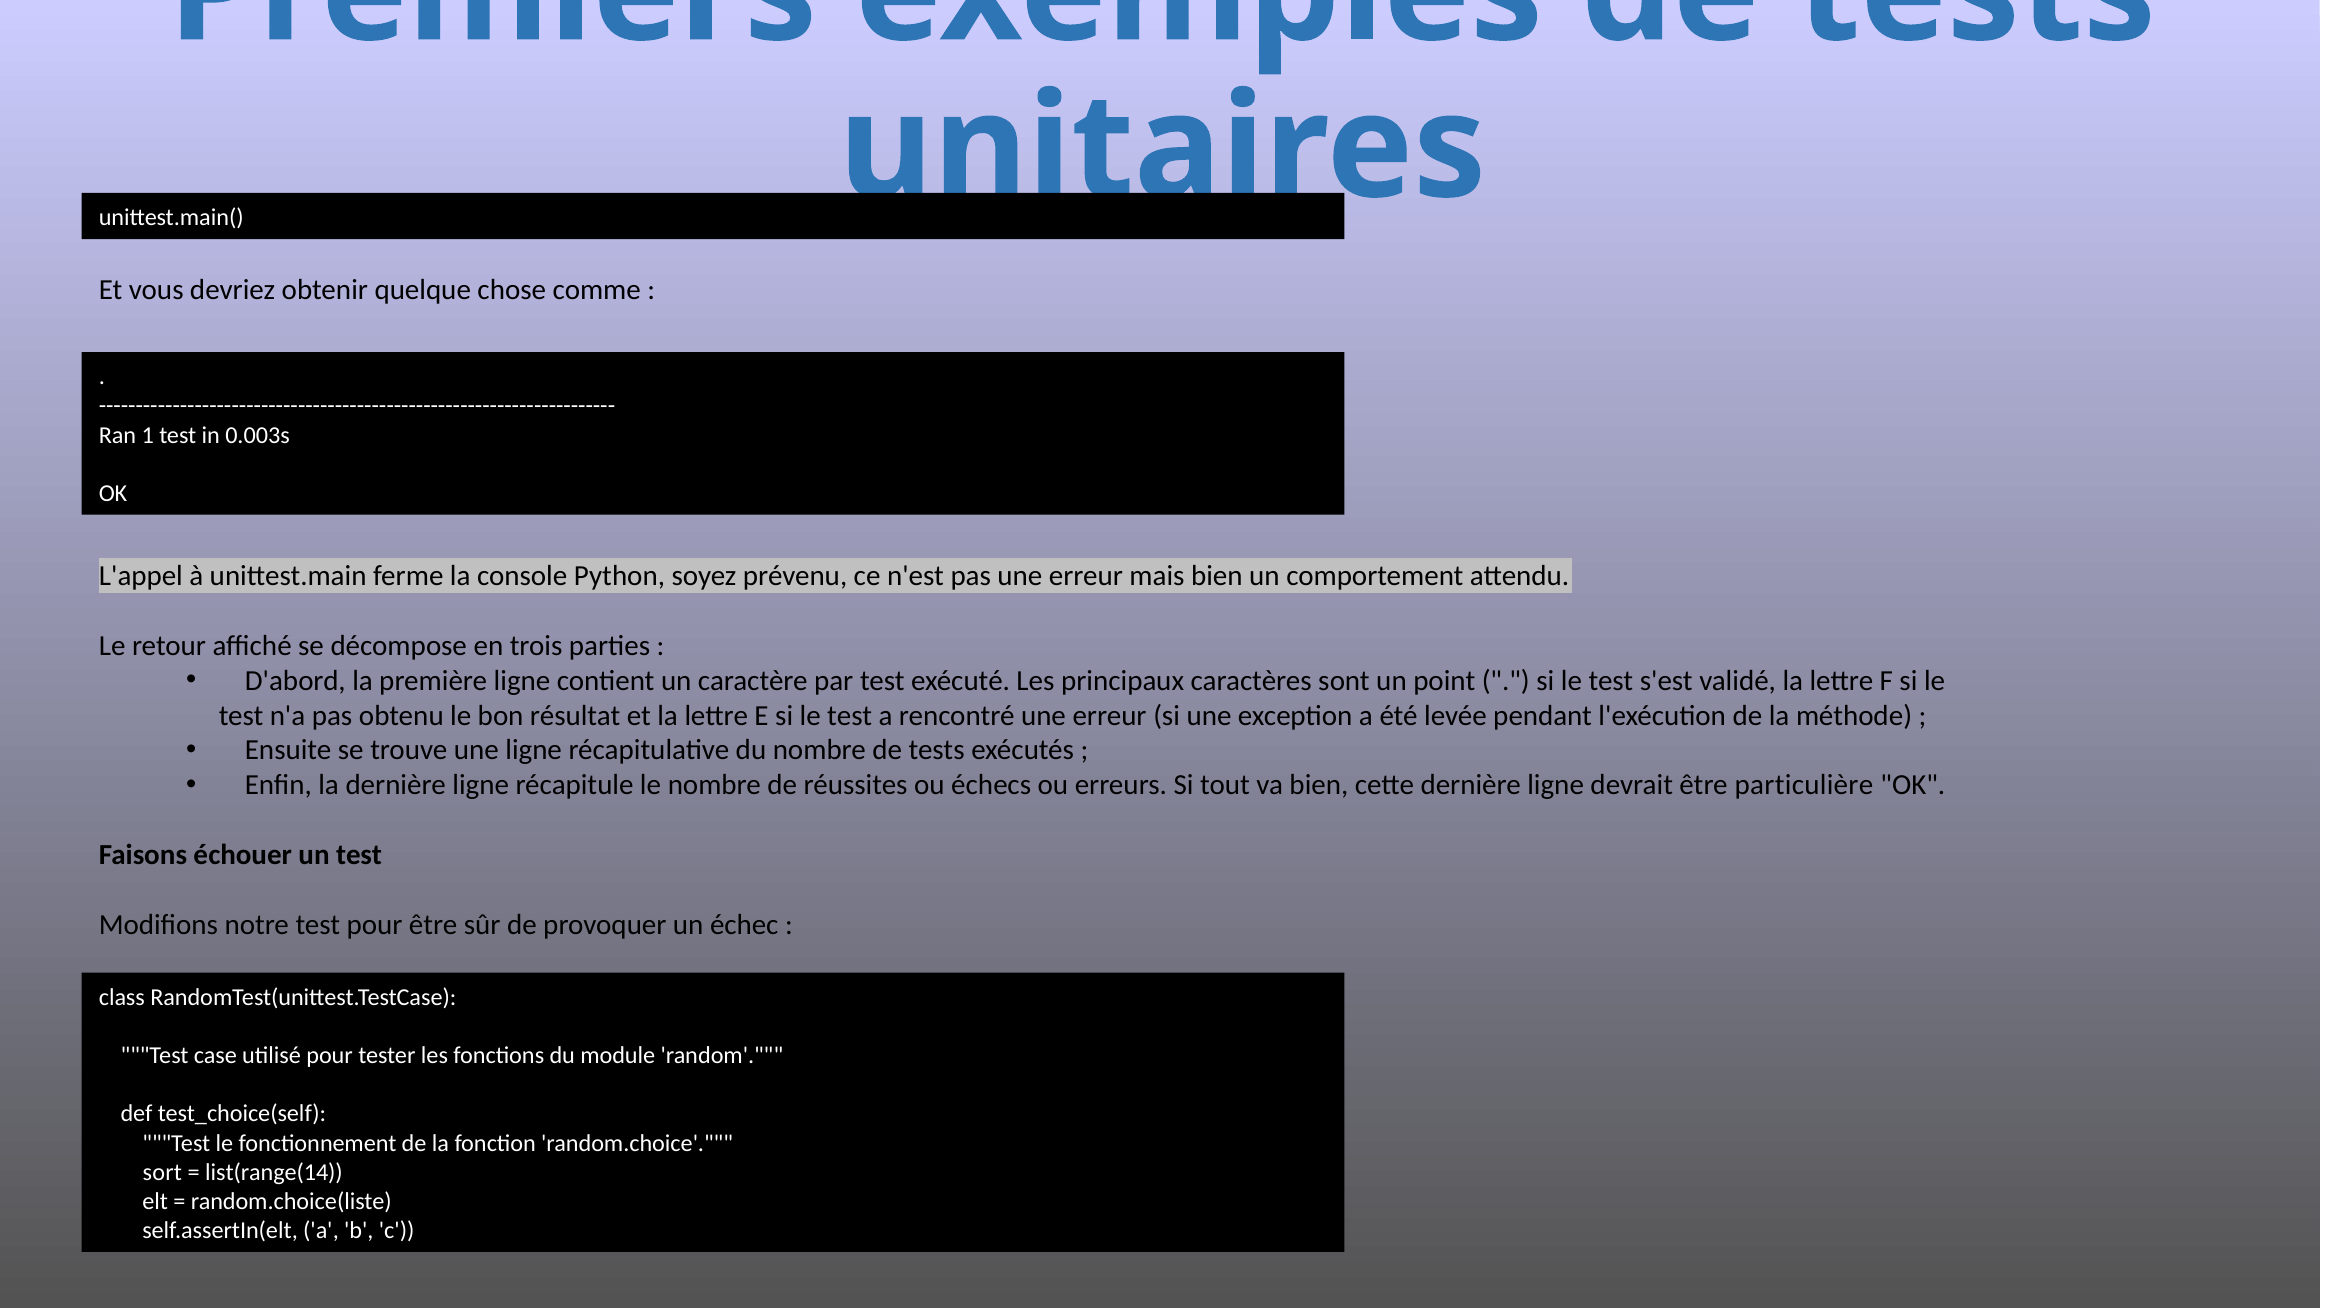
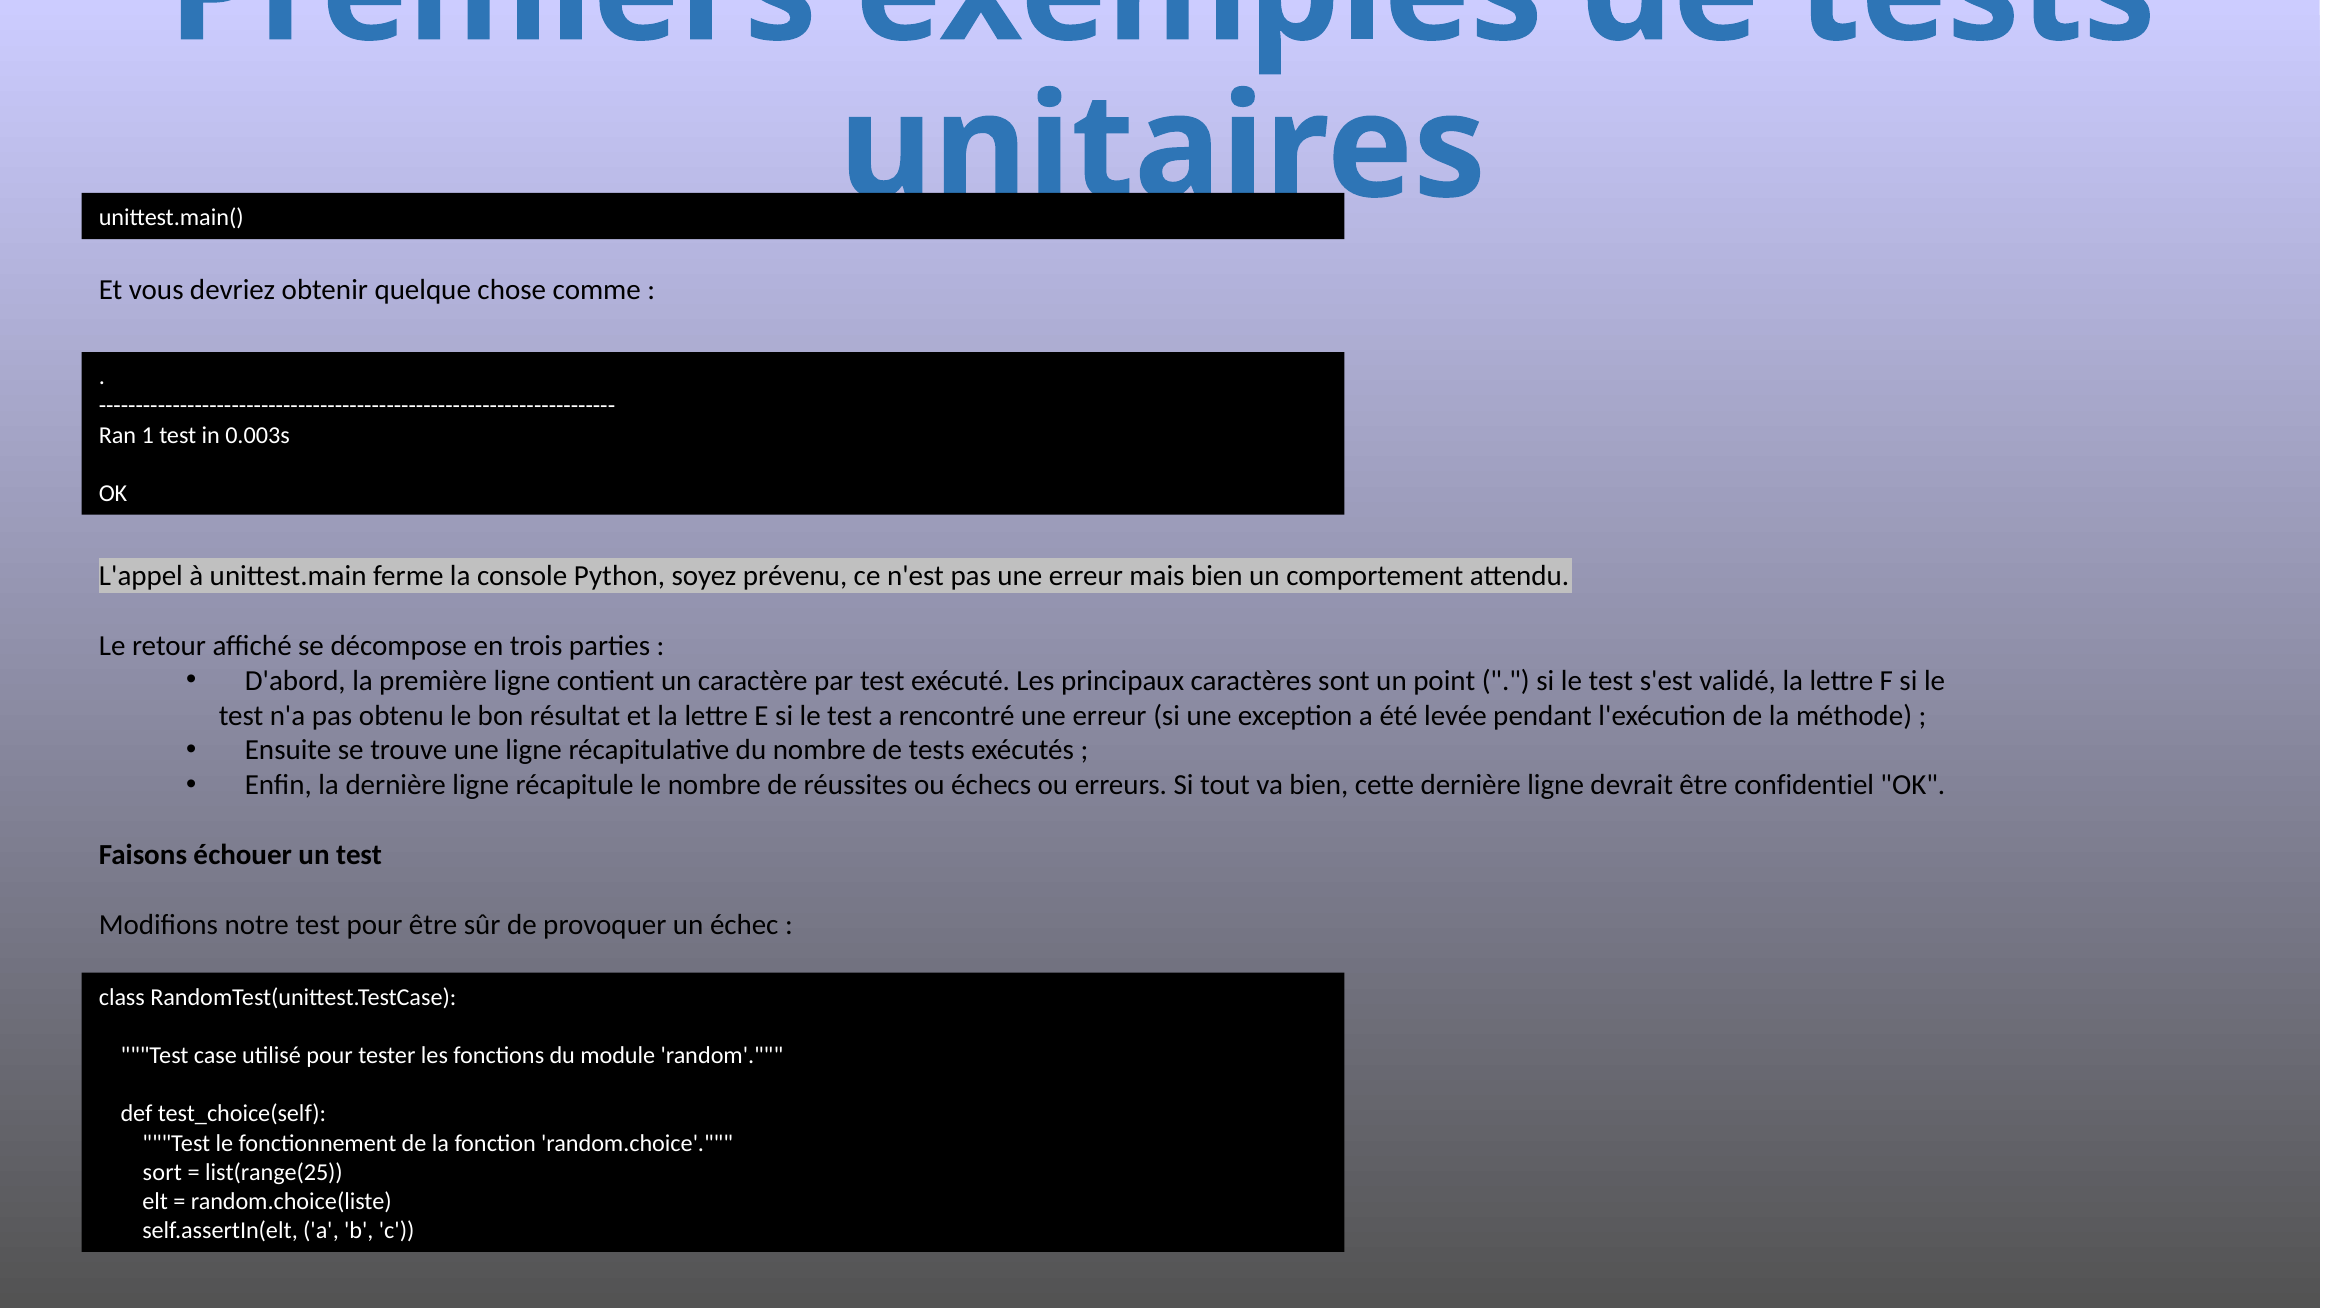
particulière: particulière -> confidentiel (1804, 785)
list(range(14: list(range(14 -> list(range(25 (274, 1172)
